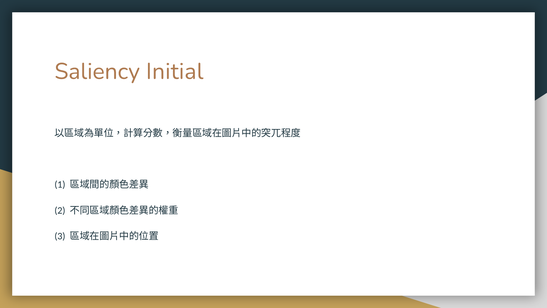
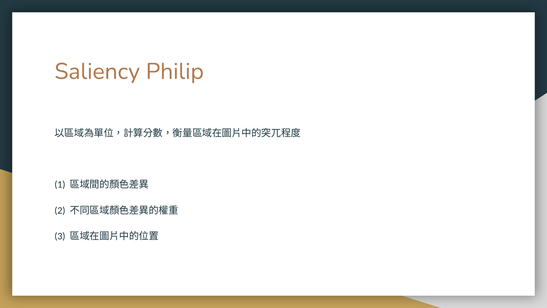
Initial: Initial -> Philip (175, 71)
